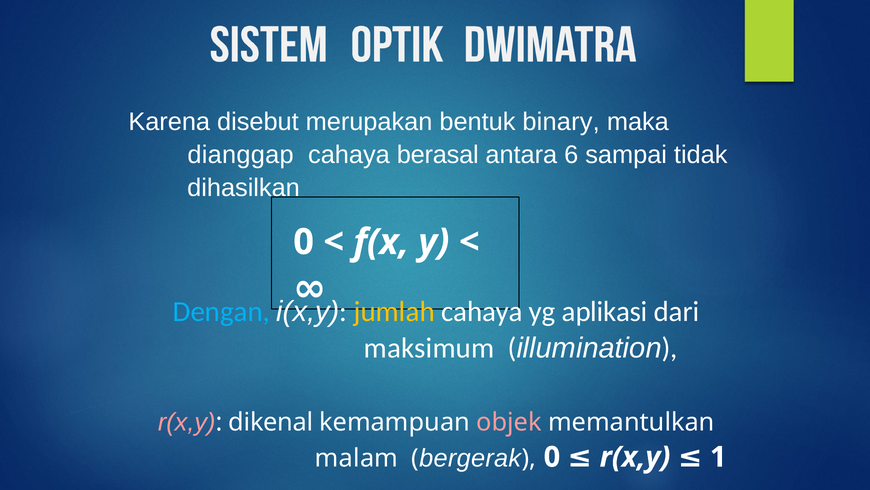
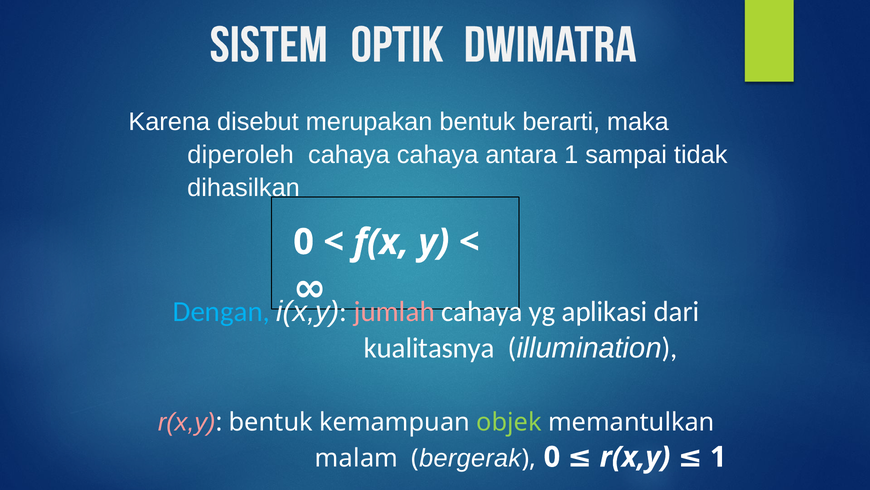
binary: binary -> berarti (561, 122)
dianggap: dianggap -> diperoleh (241, 155)
cahaya berasal: berasal -> cahaya (438, 155)
antara 6: 6 -> 1 (571, 155)
jumlah colour: yellow -> pink (394, 311)
maksimum: maksimum -> kualitasnya (429, 348)
dikenal: dikenal -> bentuk (271, 422)
objek colour: pink -> light green (509, 422)
